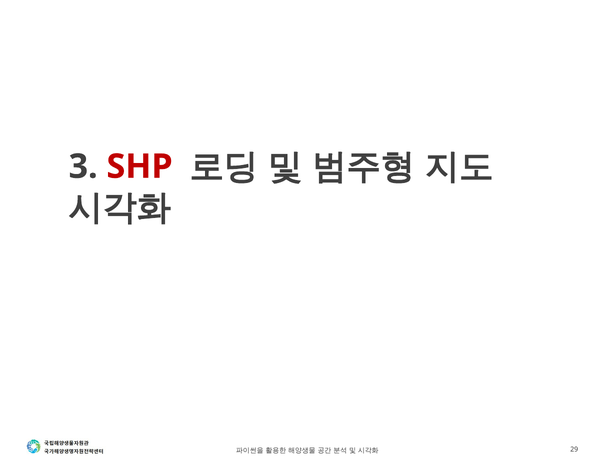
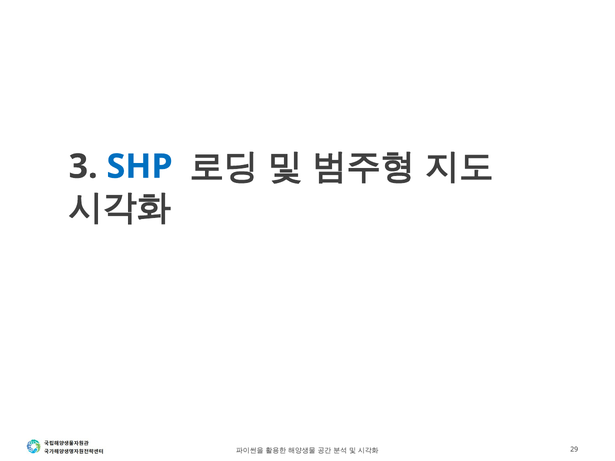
SHP colour: red -> blue (140, 167)
